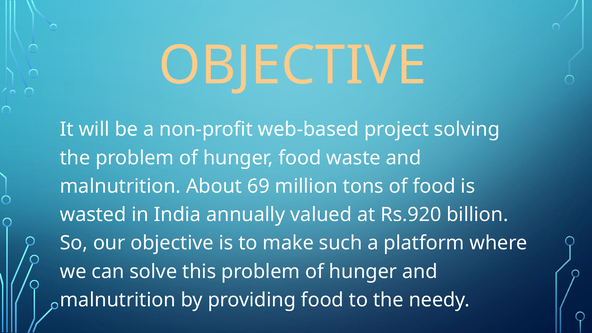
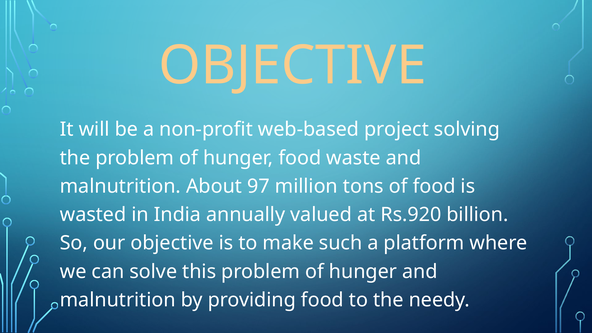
69: 69 -> 97 (258, 186)
